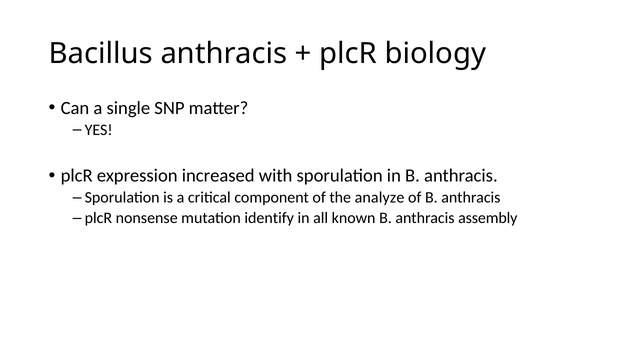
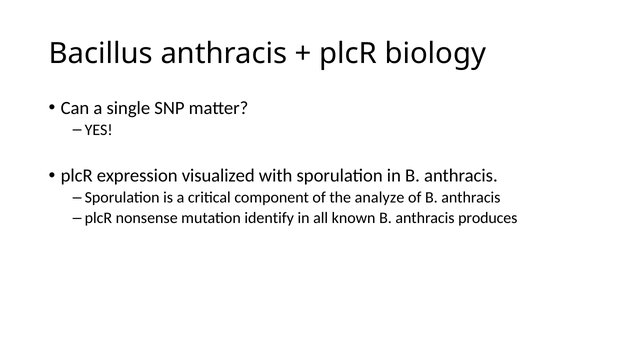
increased: increased -> visualized (218, 176)
assembly: assembly -> produces (488, 218)
